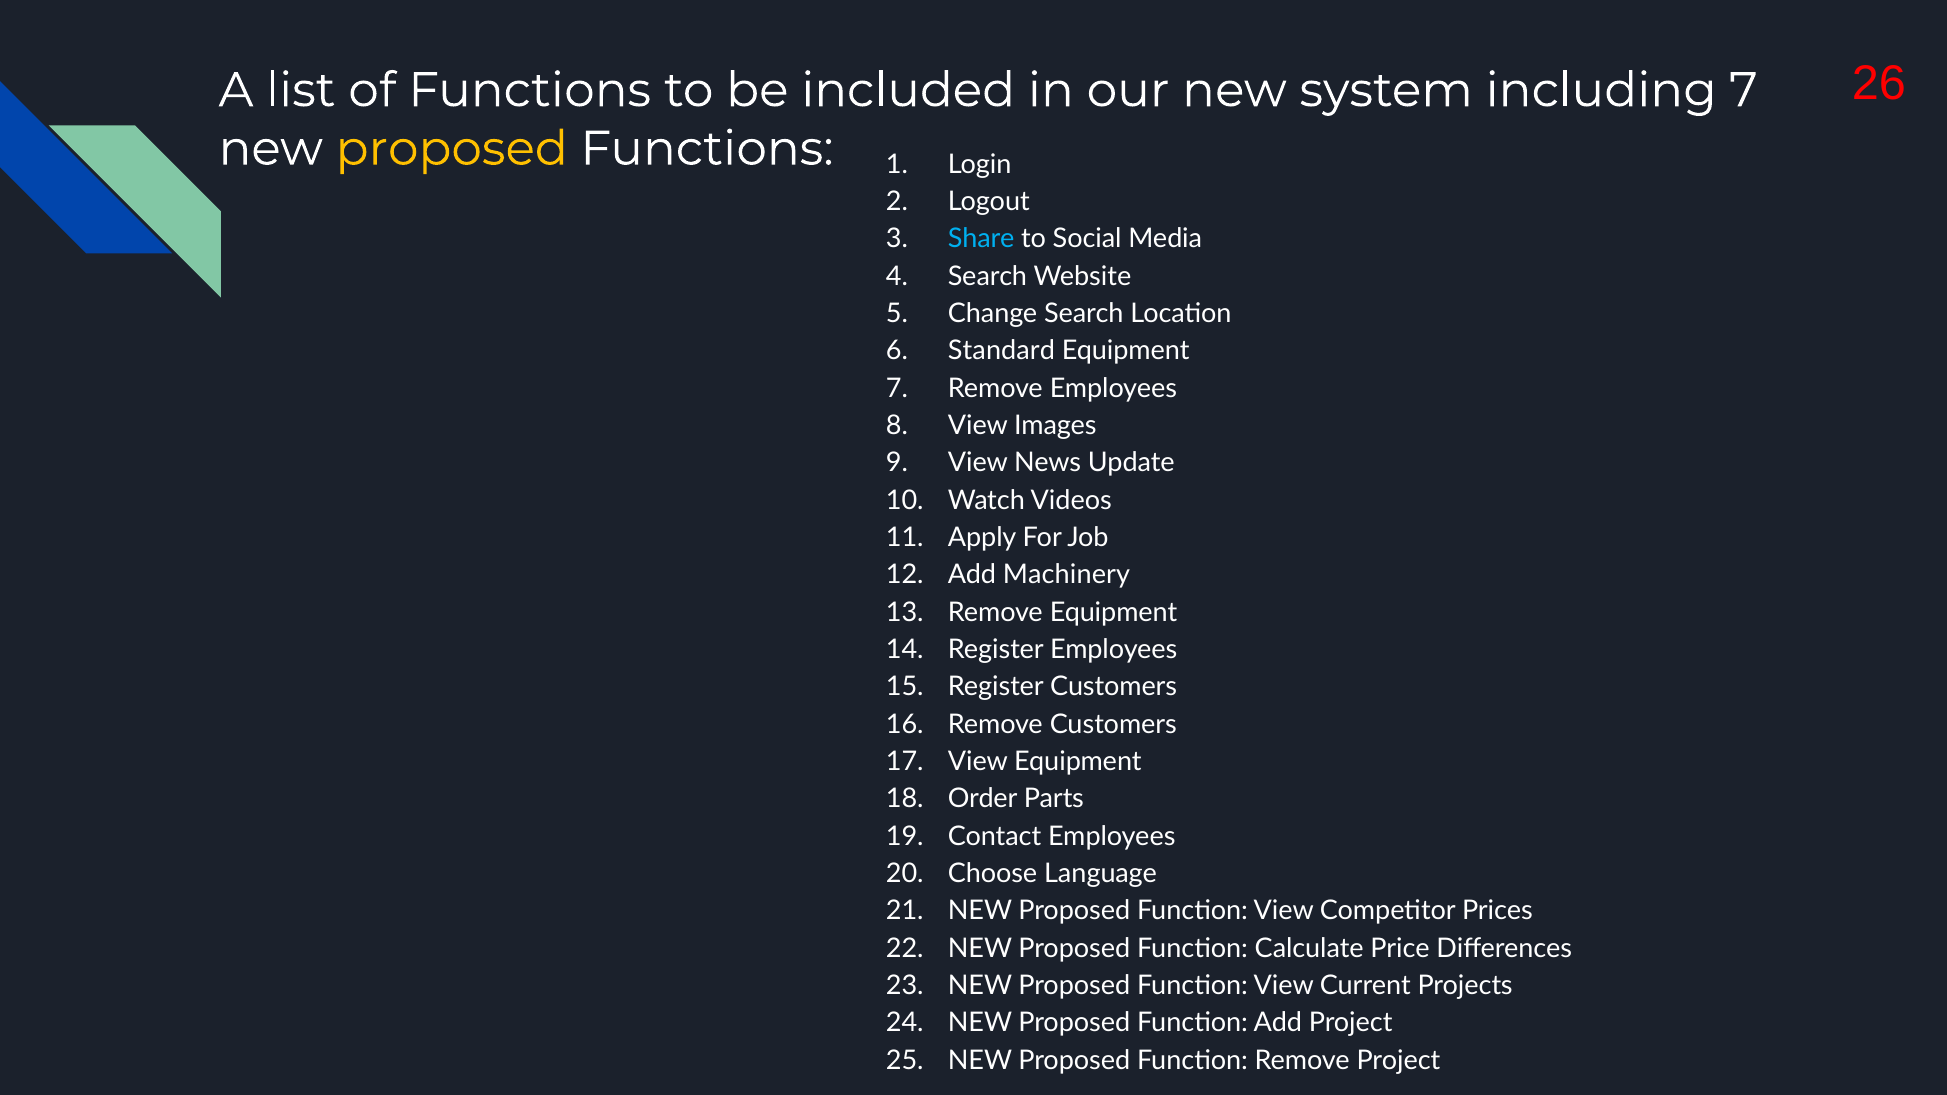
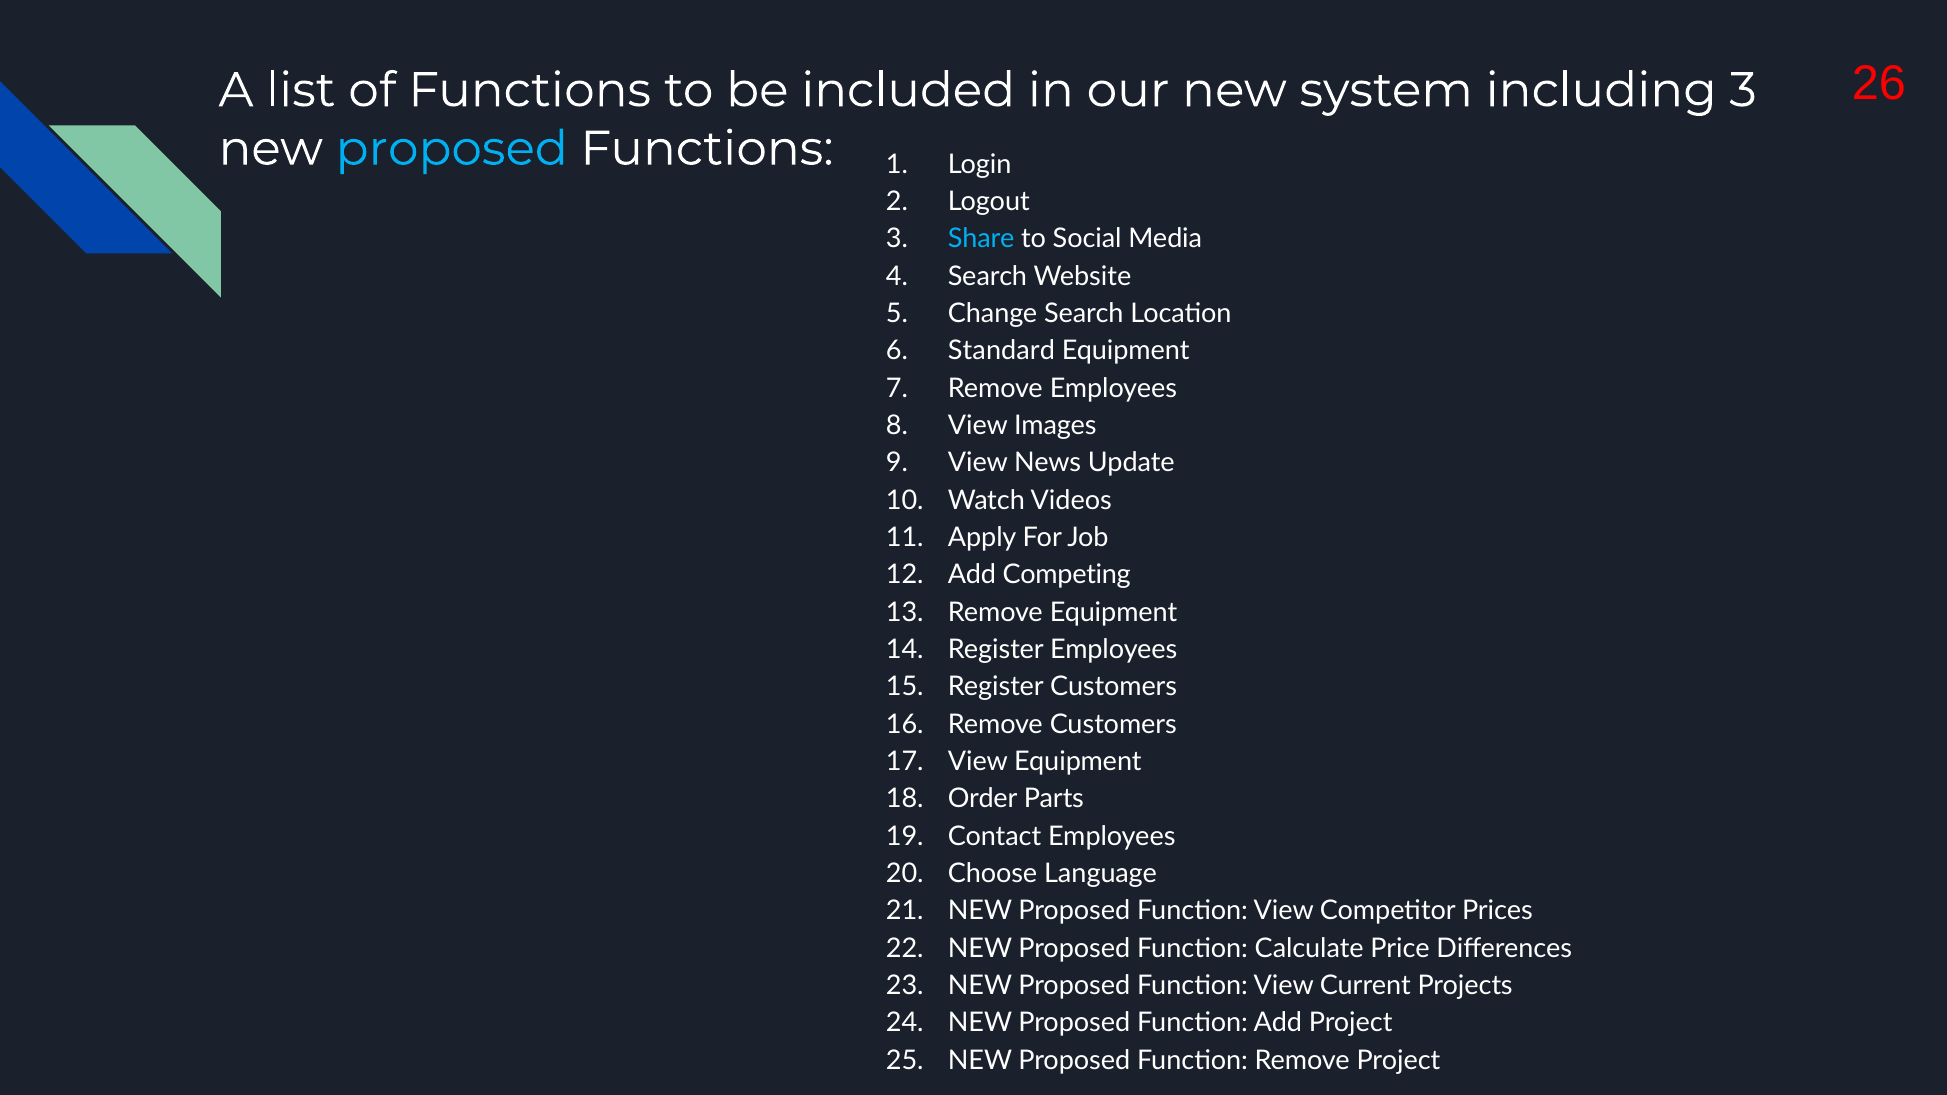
including 7: 7 -> 3 (1743, 90)
proposed colour: yellow -> light blue (452, 149)
Machinery: Machinery -> Competing (1067, 575)
